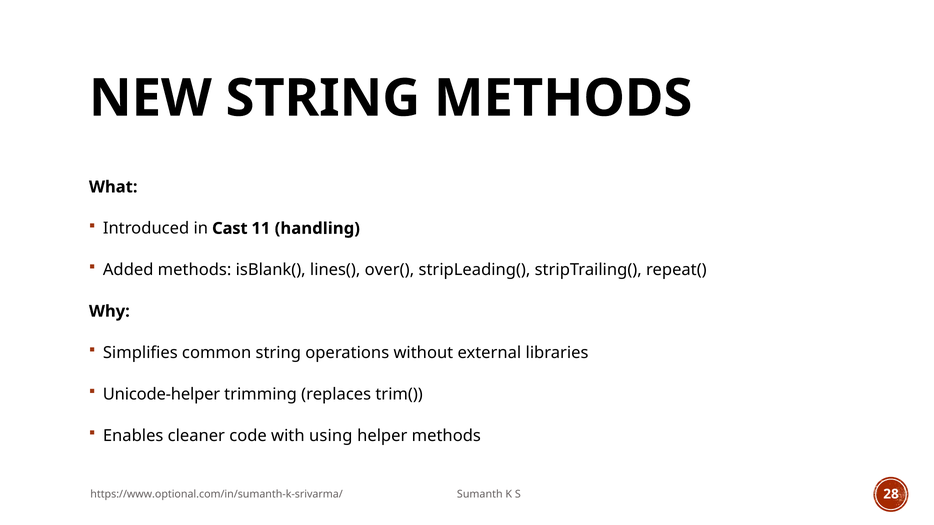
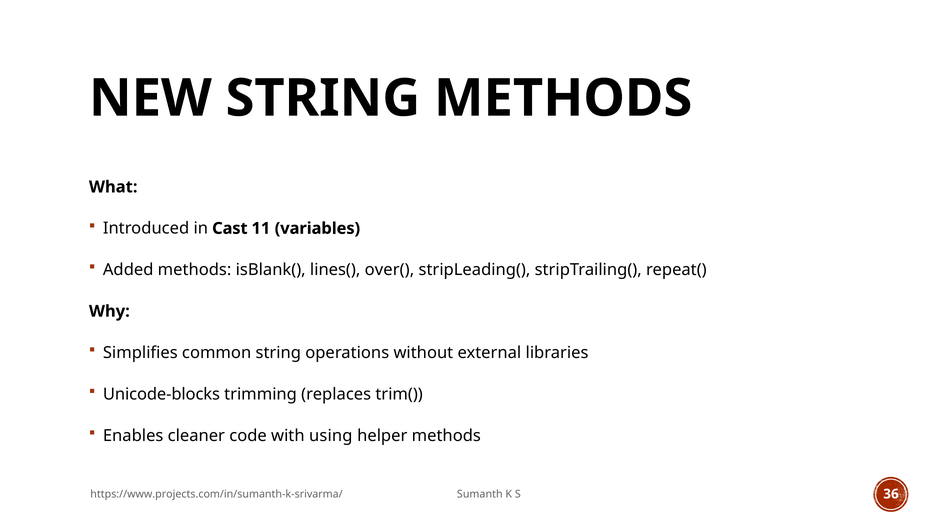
handling: handling -> variables (317, 229)
Unicode-helper: Unicode-helper -> Unicode-blocks (161, 394)
https://www.optional.com/in/sumanth-k-srivarma/: https://www.optional.com/in/sumanth-k-srivarma/ -> https://www.projects.com/in/sumanth-k-srivarma/ (217, 494)
28: 28 -> 36 (891, 494)
